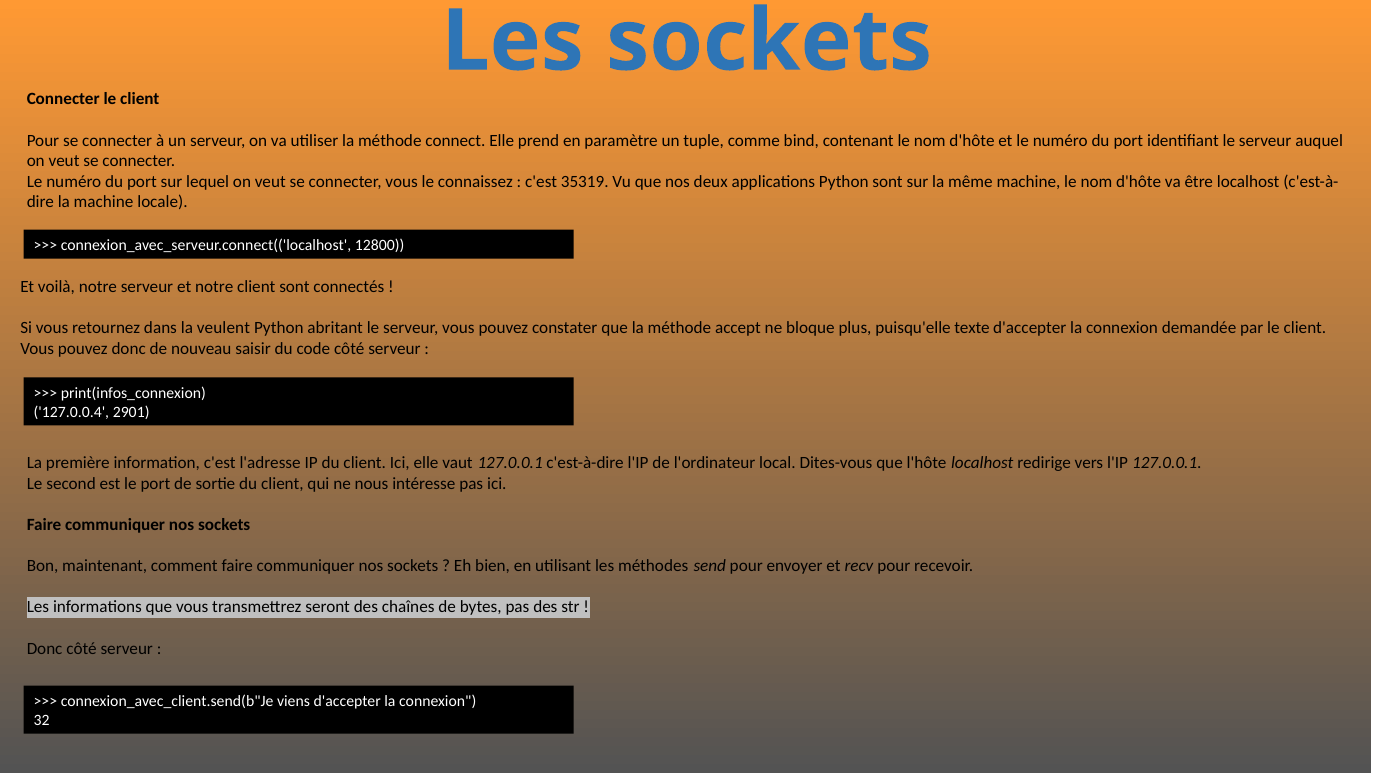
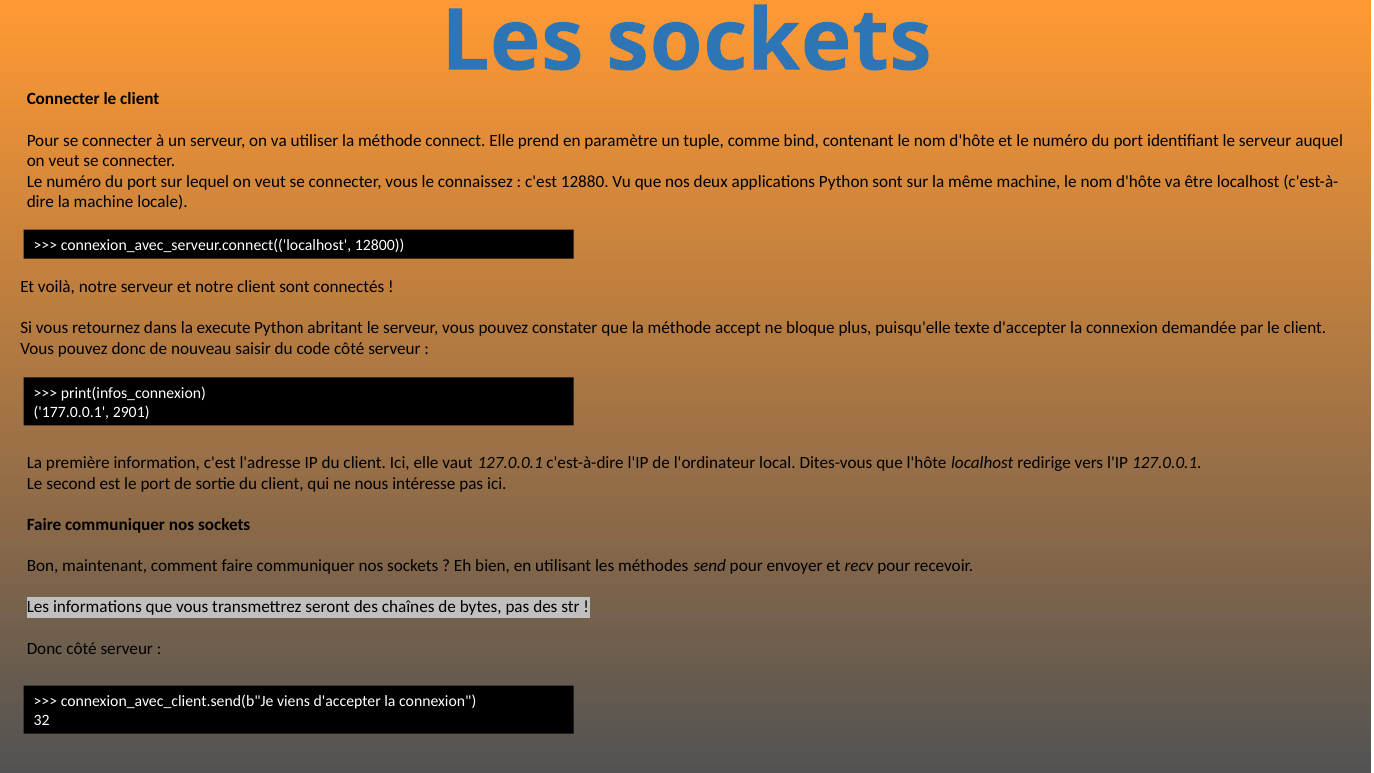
35319: 35319 -> 12880 (585, 182)
veulent: veulent -> execute (224, 328)
127.0.0.4: 127.0.0.4 -> 177.0.0.1 (71, 412)
